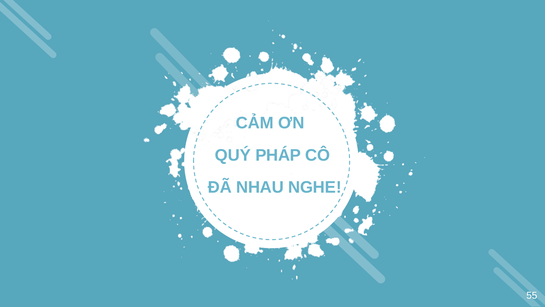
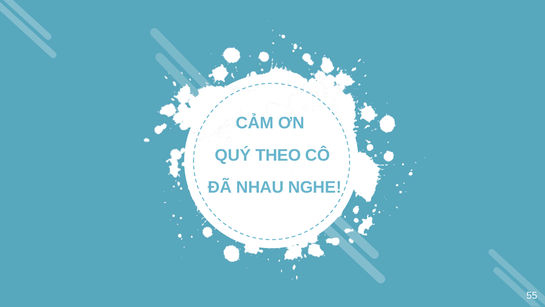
PHÁP: PHÁP -> THEO (278, 155)
